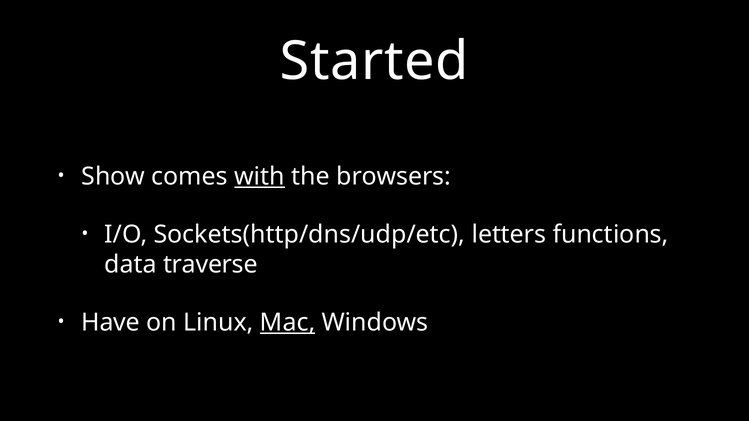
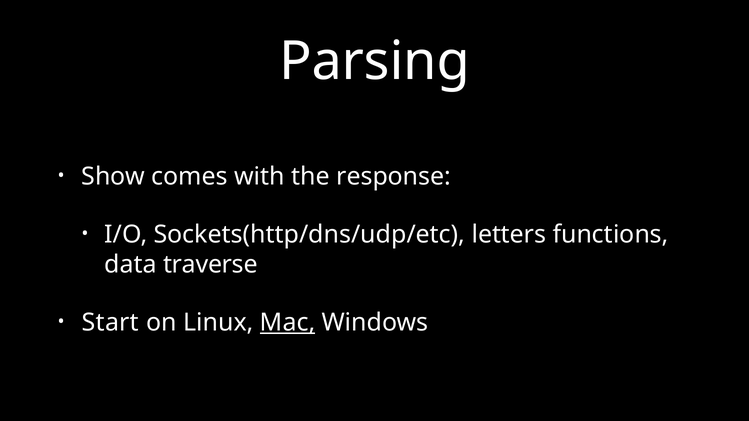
Started: Started -> Parsing (375, 61)
with underline: present -> none (260, 177)
browsers: browsers -> response (394, 177)
Have: Have -> Start (110, 323)
